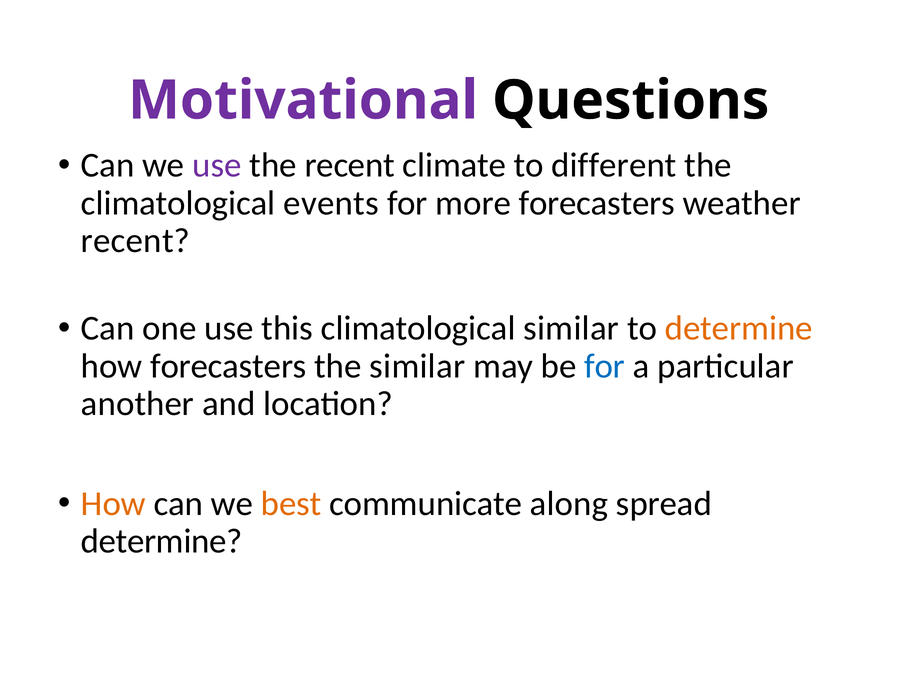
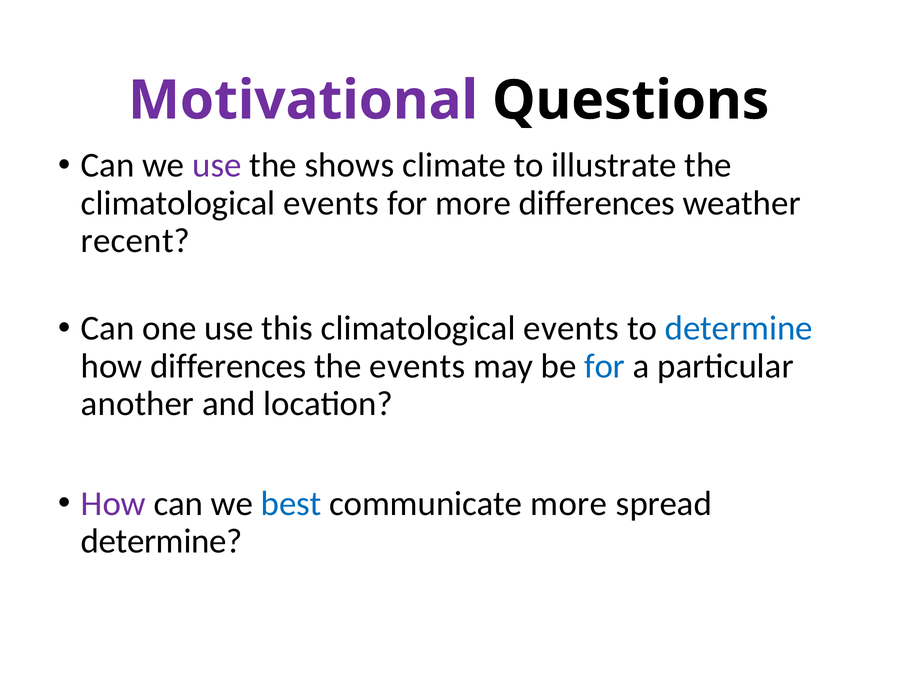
the recent: recent -> shows (349, 166)
different: different -> illustrate (614, 166)
more forecasters: forecasters -> differences (597, 203)
this climatological similar: similar -> events (571, 329)
determine colour: orange -> blue (739, 329)
how forecasters: forecasters -> differences (228, 366)
the similar: similar -> events (417, 366)
How colour: orange -> purple (113, 504)
best colour: orange -> blue (291, 504)
communicate along: along -> more (569, 504)
